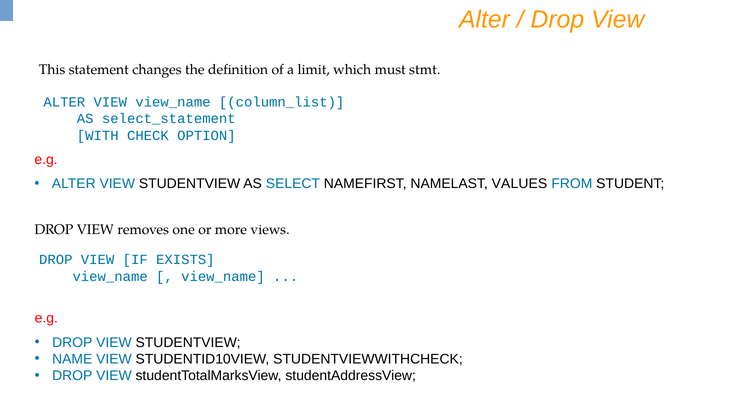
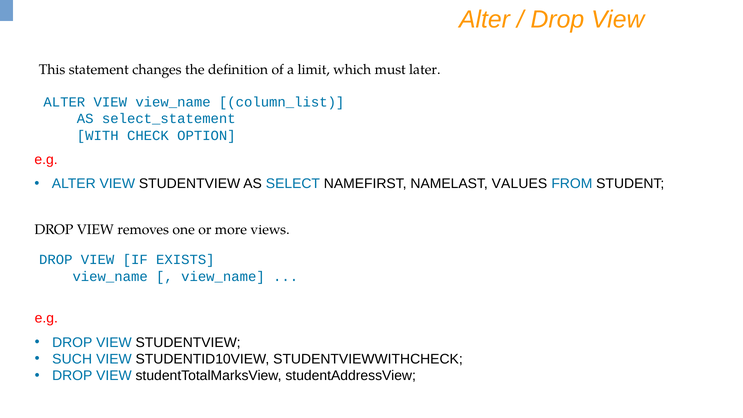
stmt: stmt -> later (425, 70)
NAME: NAME -> SUCH (72, 359)
